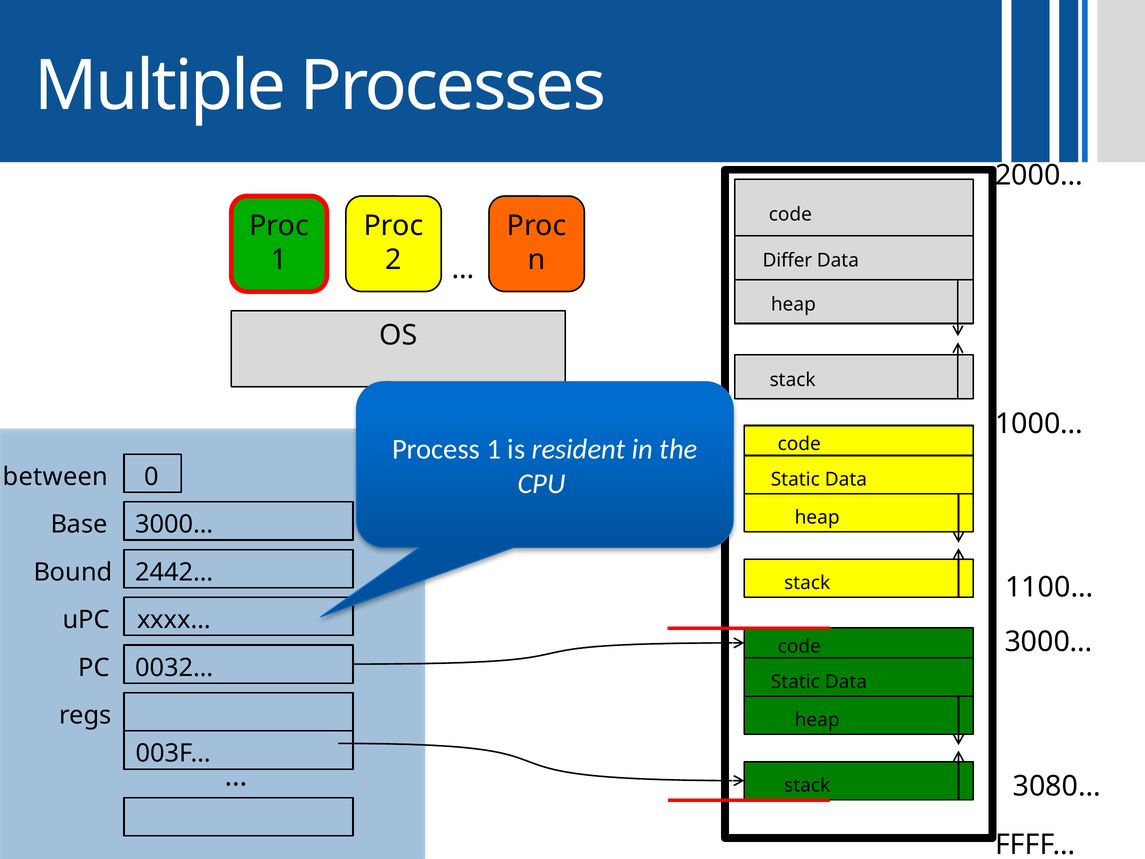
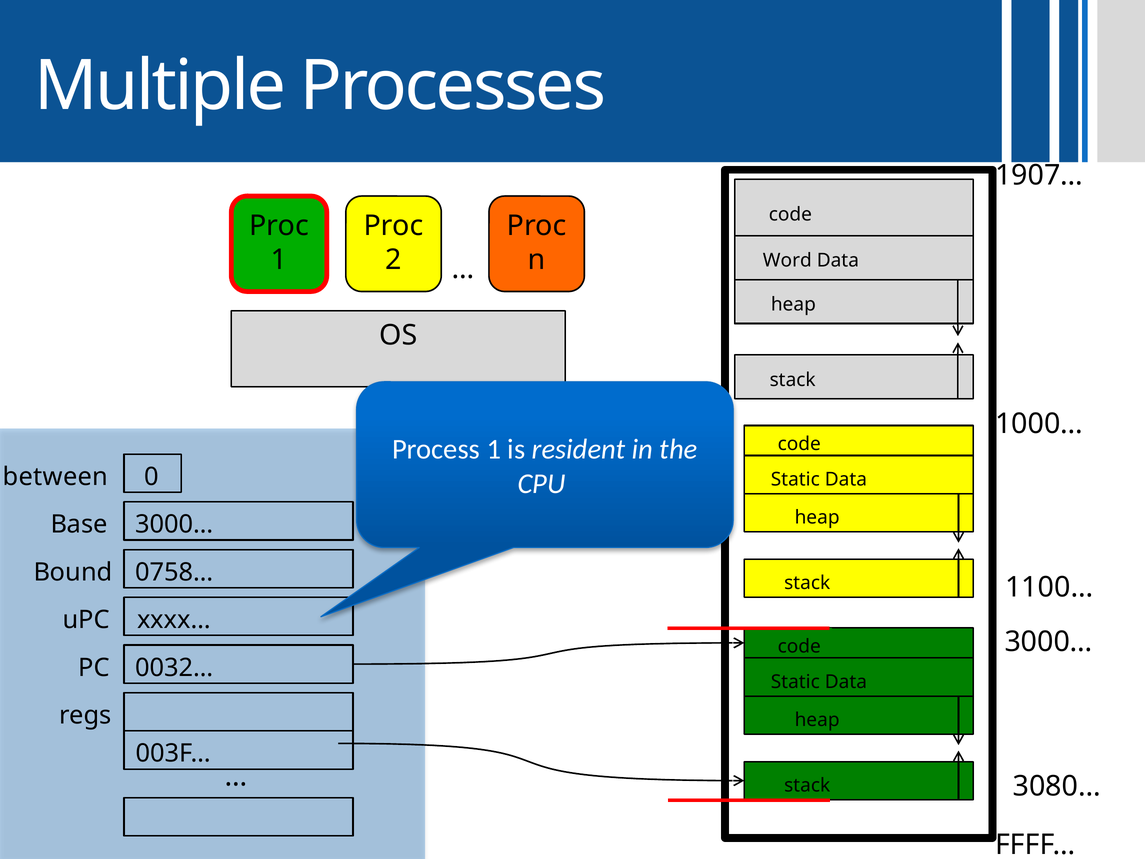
2000…: 2000… -> 1907… (1039, 175)
Differ: Differ -> Word (787, 260)
2442…: 2442… -> 0758… (174, 572)
